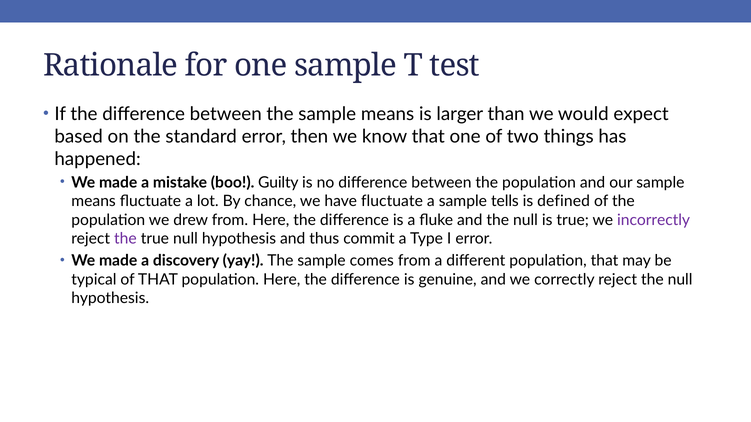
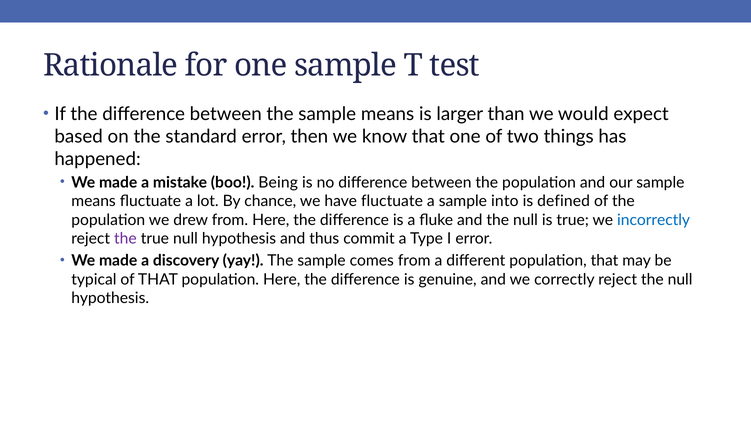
Guilty: Guilty -> Being (278, 183)
tells: tells -> into (505, 201)
incorrectly colour: purple -> blue (654, 220)
